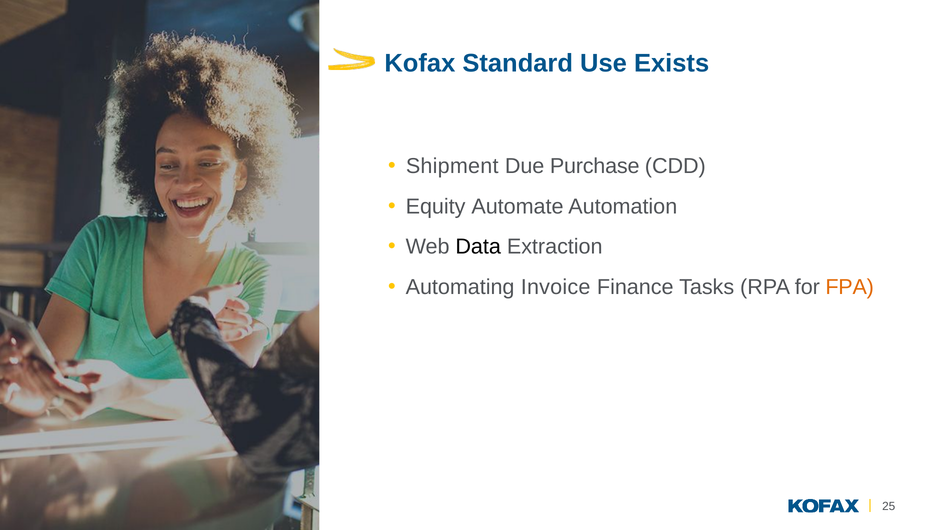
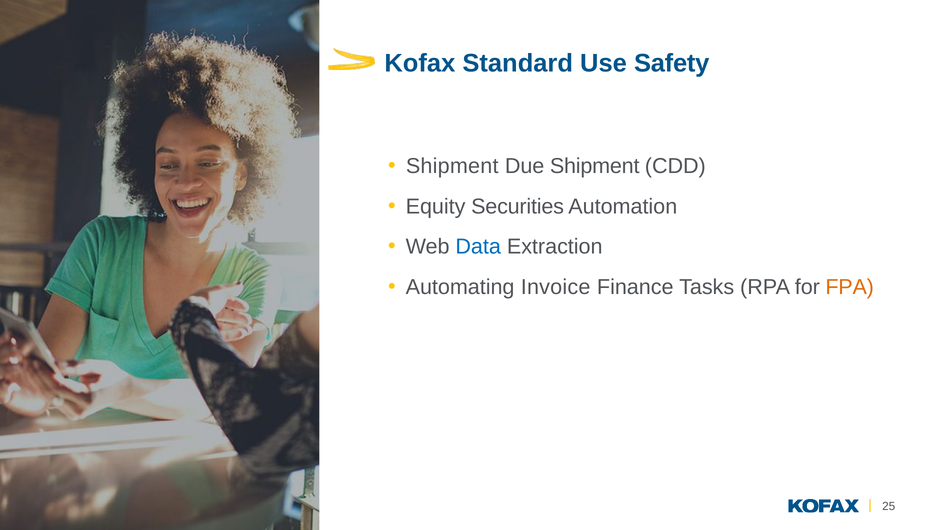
Exists: Exists -> Safety (672, 63)
Due Purchase: Purchase -> Shipment (595, 166)
Automate: Automate -> Securities (518, 207)
Data colour: black -> blue (478, 247)
